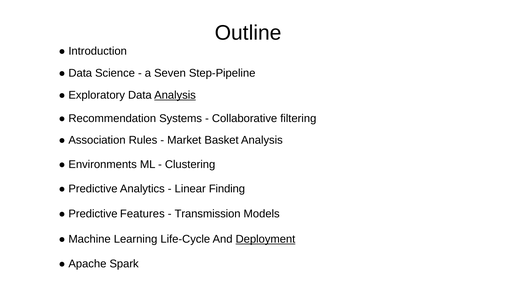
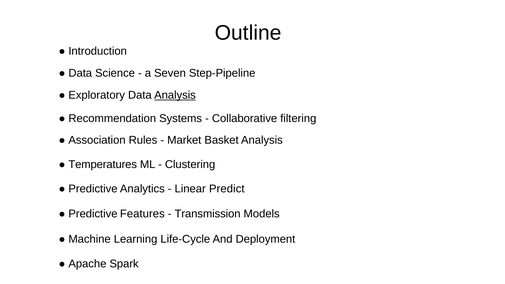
Environments: Environments -> Temperatures (103, 164)
Finding: Finding -> Predict (227, 189)
Deployment underline: present -> none (265, 239)
